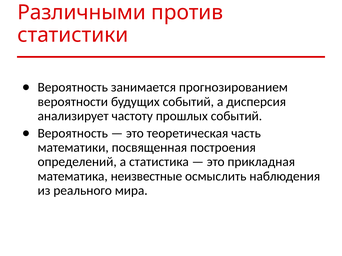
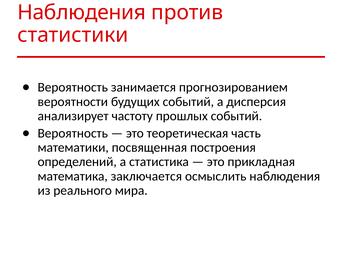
Различными: Различными -> Наблюдения (82, 13)
неизвестные: неизвестные -> заключается (146, 177)
